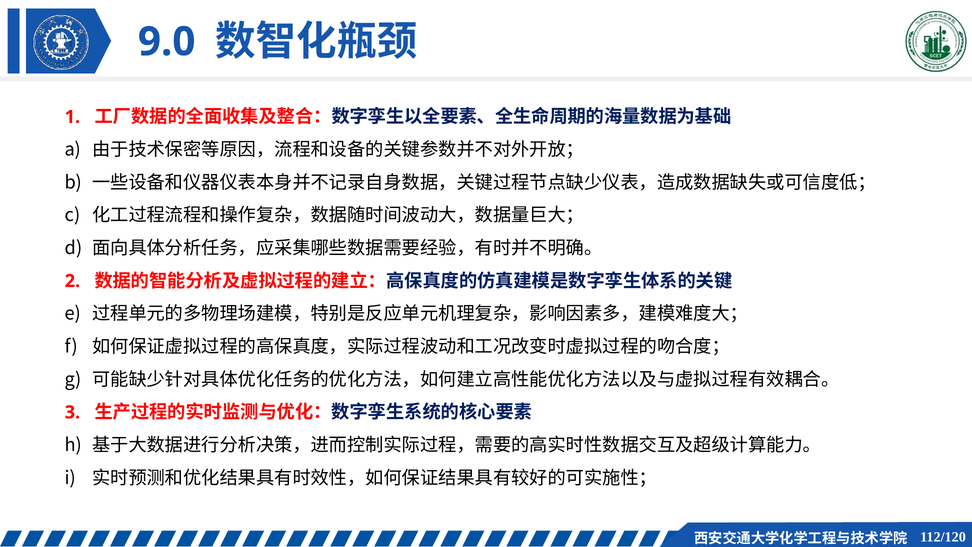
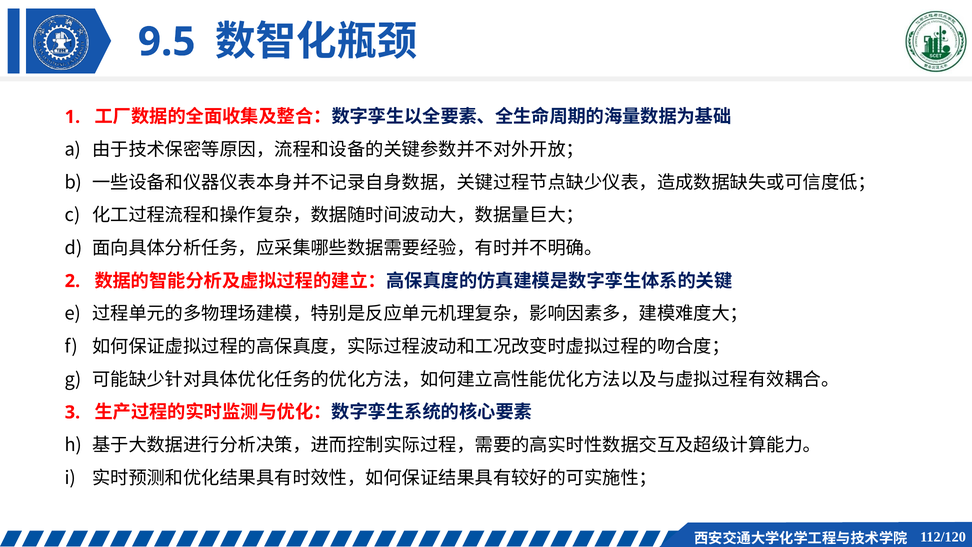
9.0: 9.0 -> 9.5 (167, 42)
